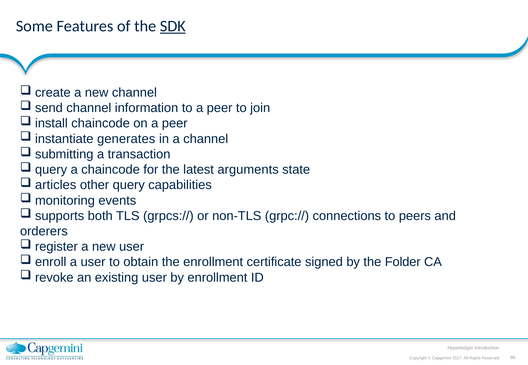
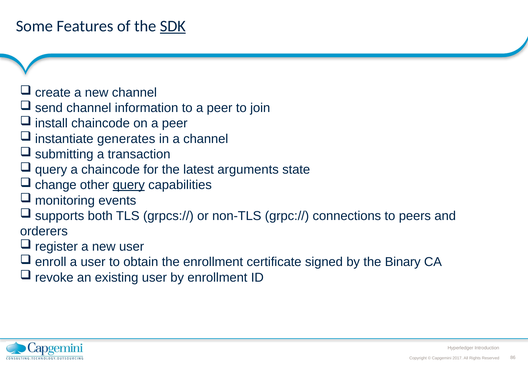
articles: articles -> change (56, 185)
query underline: none -> present (129, 185)
Folder: Folder -> Binary (403, 262)
